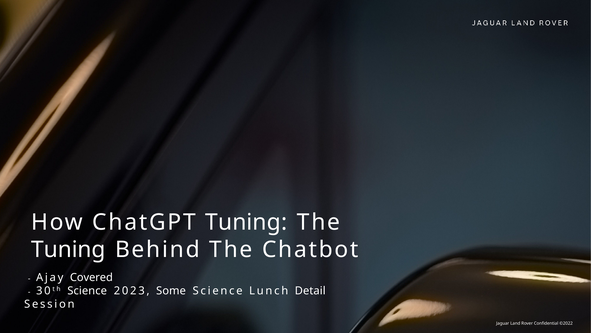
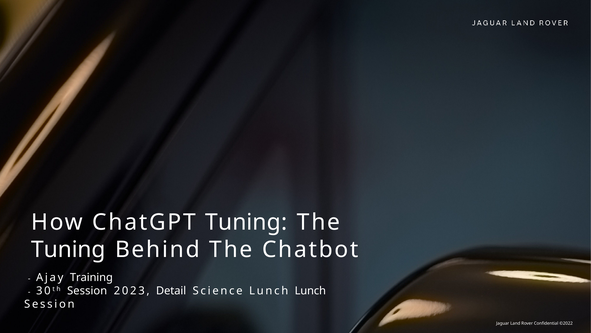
Covered: Covered -> Training (91, 277)
Science: Science -> Session (87, 290)
Some: Some -> Detail (171, 290)
Lunch Detail: Detail -> Lunch (310, 290)
